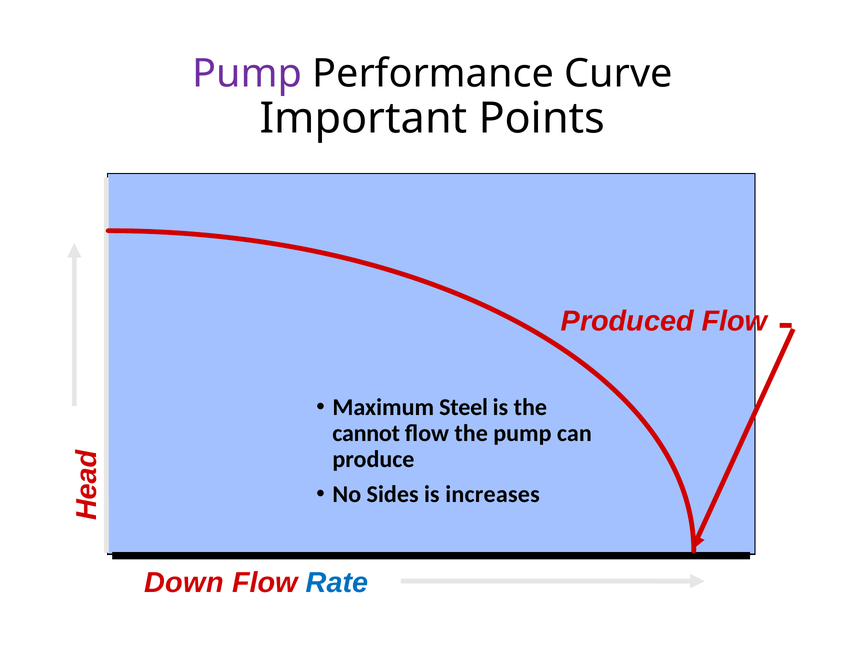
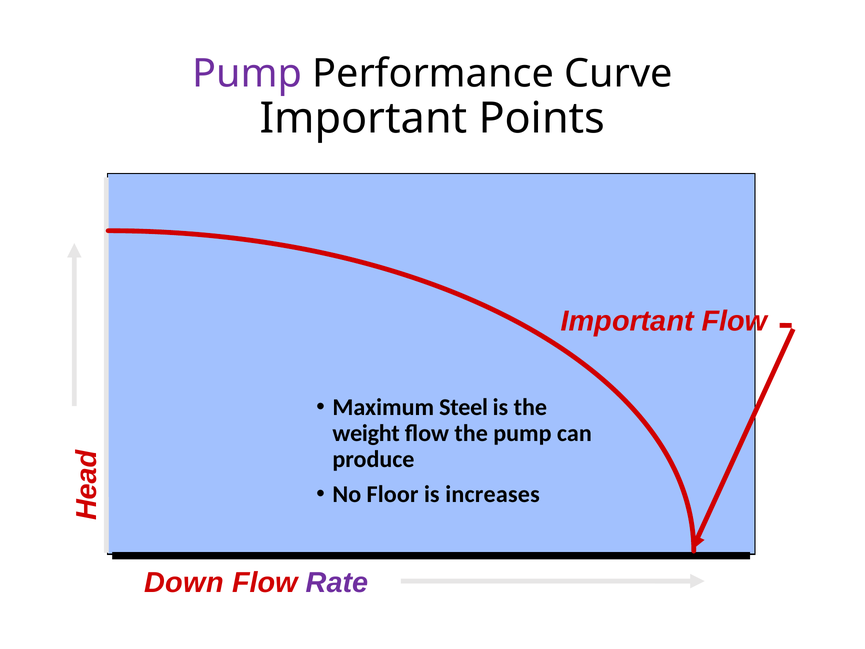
Produced: Produced -> Important (627, 321)
cannot: cannot -> weight (366, 433)
Sides: Sides -> Floor (393, 494)
Rate colour: blue -> purple (337, 582)
